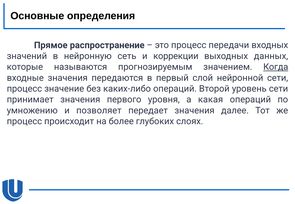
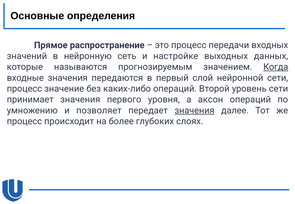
коррекции: коррекции -> настройке (176, 56)
какая: какая -> аксон (211, 100)
значения underline: none -> present (195, 111)
